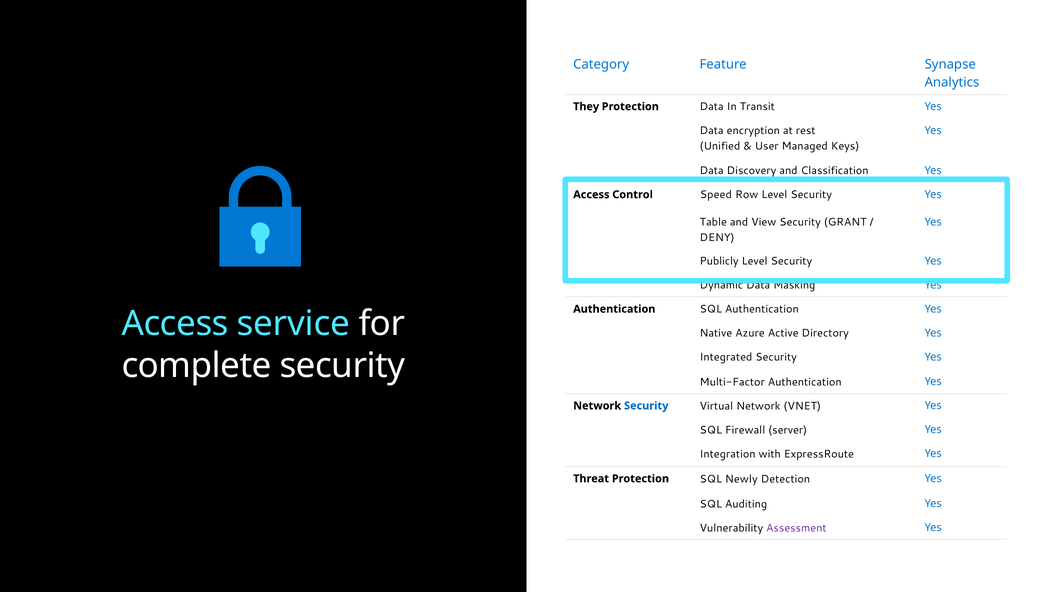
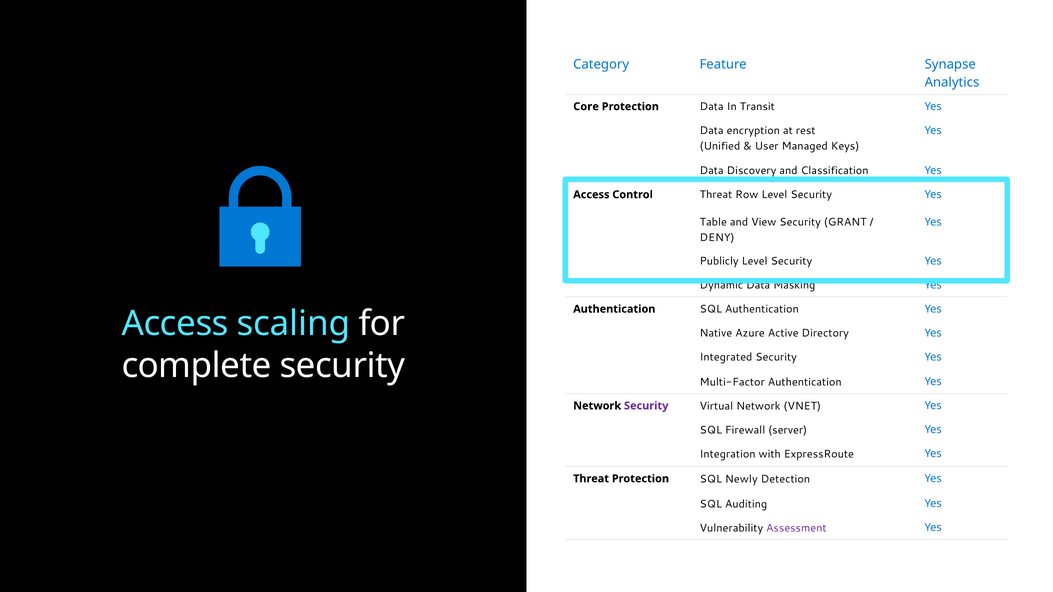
They: They -> Core (586, 107)
Control Speed: Speed -> Threat (716, 195)
service: service -> scaling (293, 324)
Security colour: blue -> purple (646, 406)
